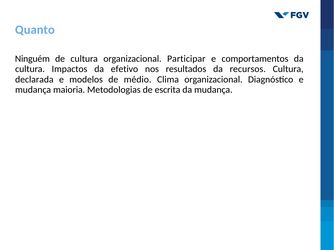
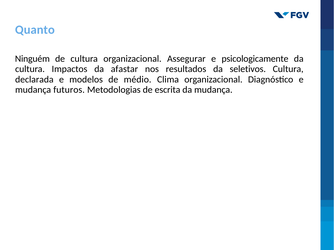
Participar: Participar -> Assegurar (186, 59)
comportamentos: comportamentos -> psicologicamente (255, 59)
efetivo: efetivo -> afastar (124, 69)
recursos: recursos -> seletivos (248, 69)
maioria: maioria -> futuros (69, 90)
